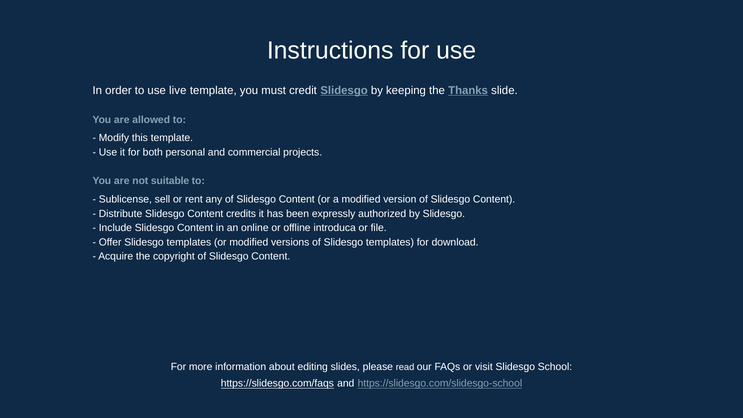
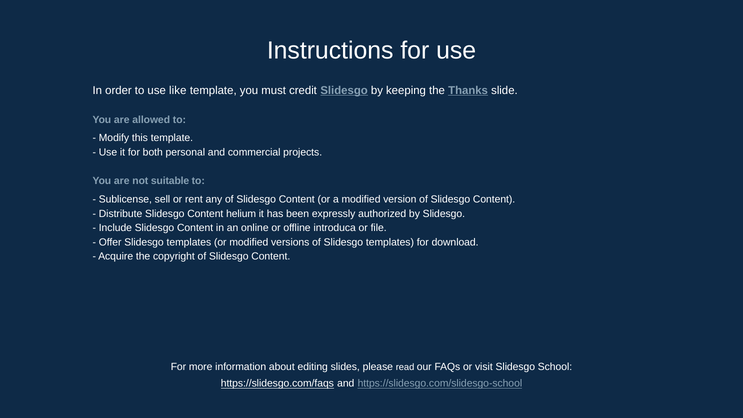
live: live -> like (178, 90)
credits: credits -> helium (241, 214)
